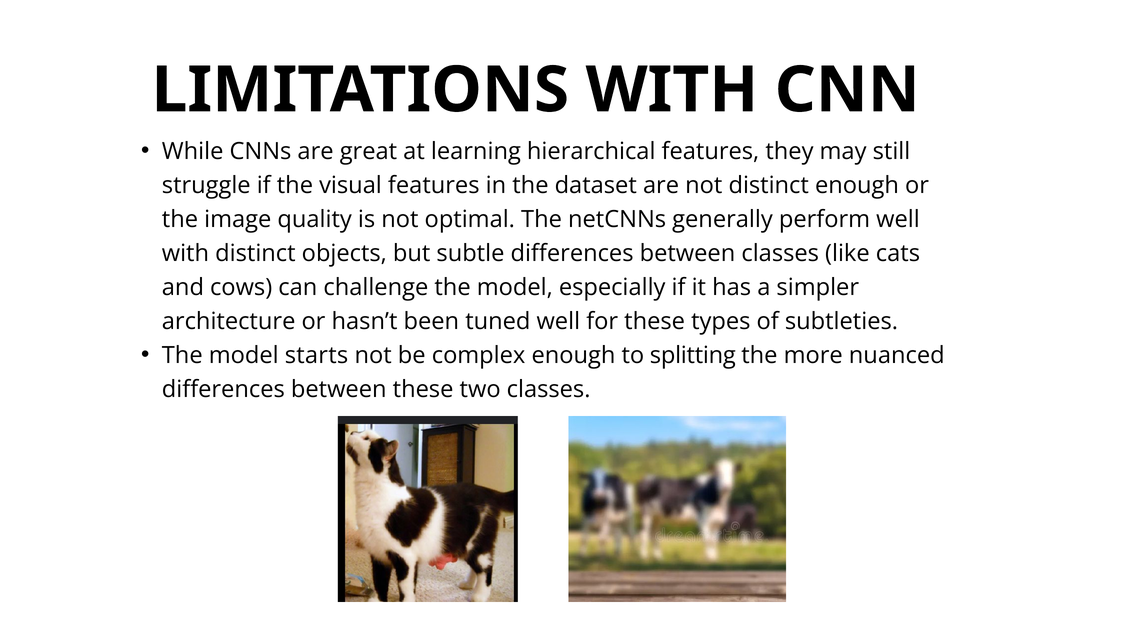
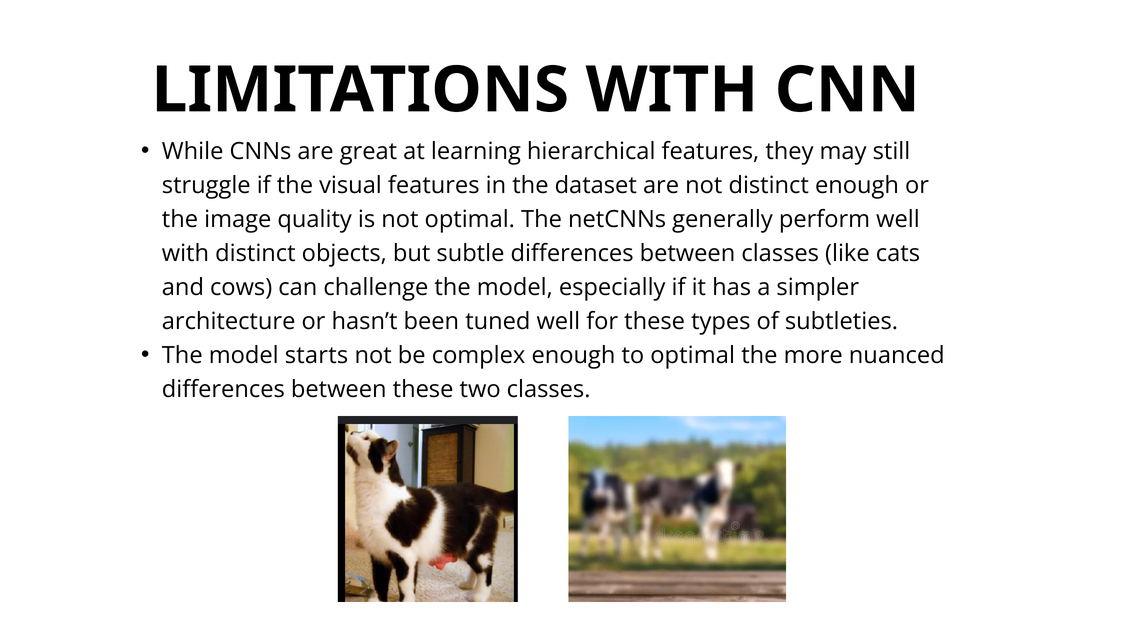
to splitting: splitting -> optimal (693, 355)
